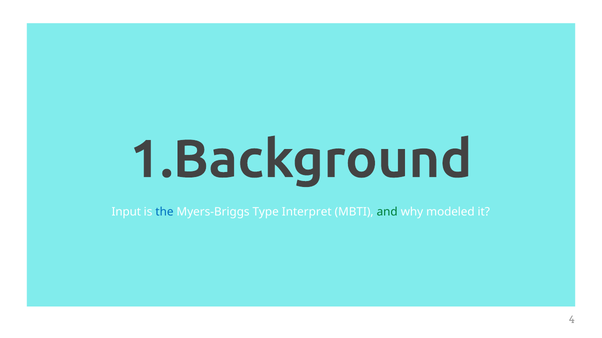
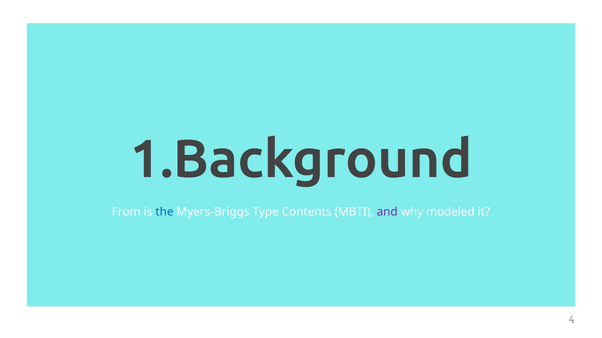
Input: Input -> From (126, 212)
Interpret: Interpret -> Contents (307, 212)
and colour: green -> purple (387, 212)
